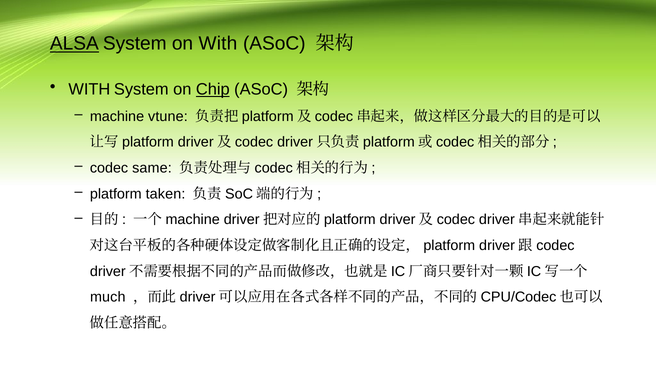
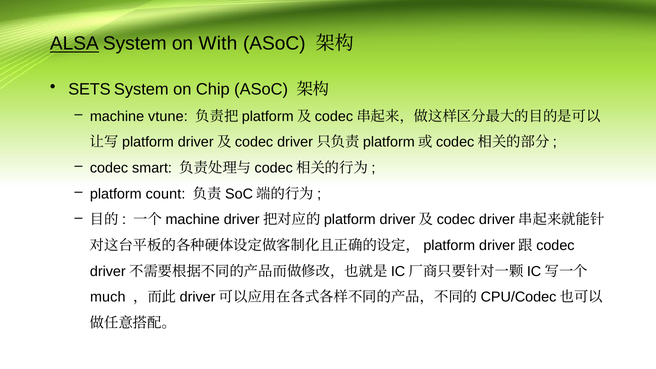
WITH: WITH -> SETS (89, 89)
Chip underline: present -> none (213, 89)
same: same -> smart (152, 168)
taken: taken -> count (165, 194)
